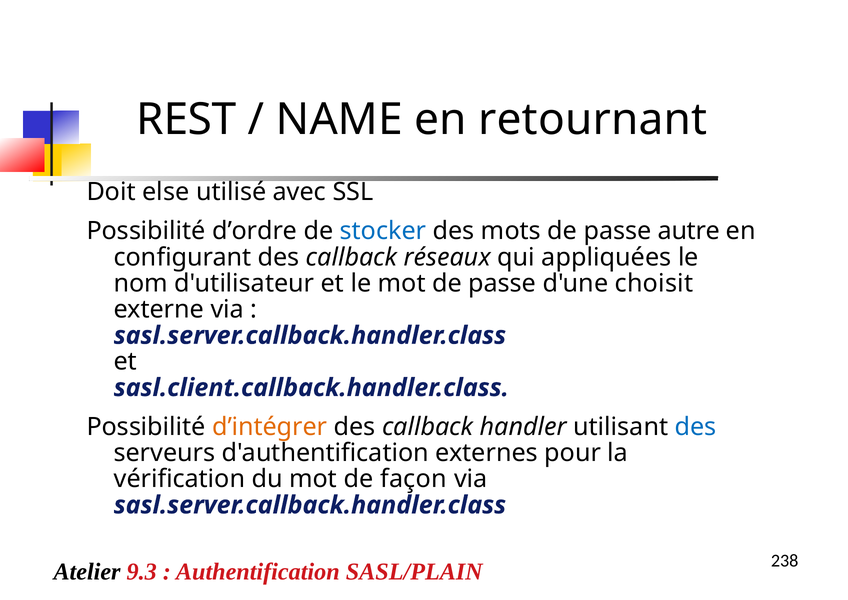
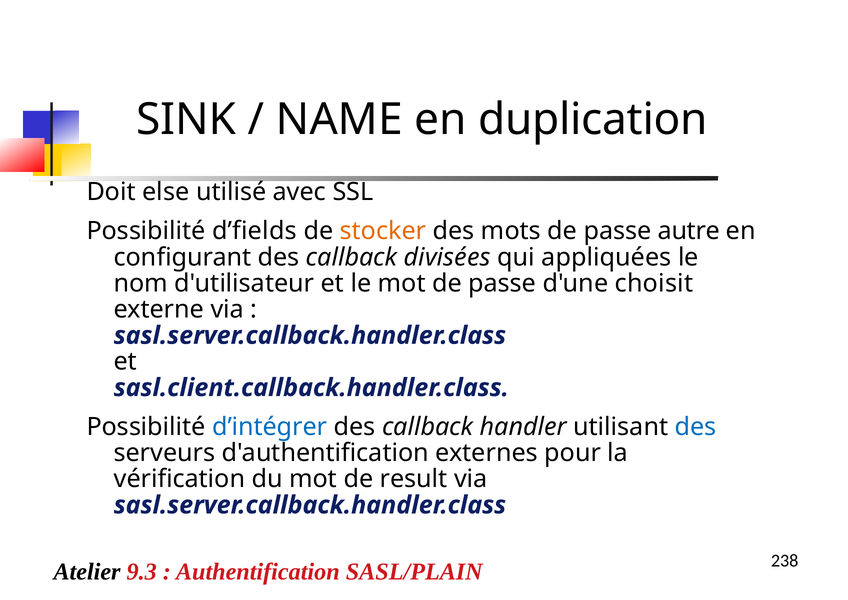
REST: REST -> SINK (186, 119)
retournant: retournant -> duplication (593, 119)
d’ordre: d’ordre -> d’fields (254, 231)
stocker colour: blue -> orange (383, 231)
réseaux: réseaux -> divisées (447, 257)
d’intégrer colour: orange -> blue (270, 426)
façon: façon -> result (414, 479)
